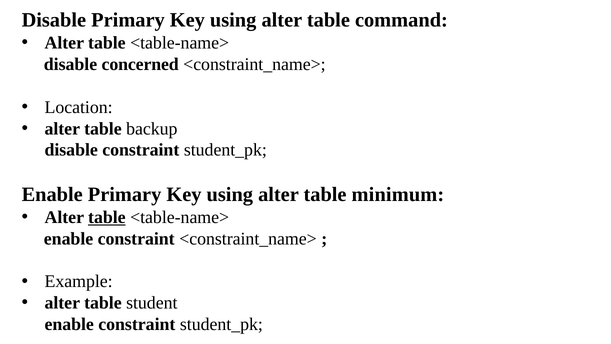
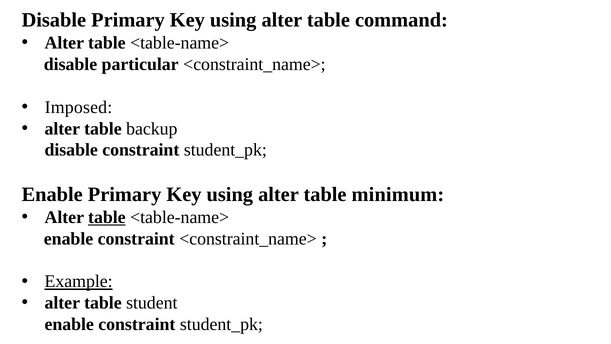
concerned: concerned -> particular (140, 64)
Location: Location -> Imposed (78, 107)
Example underline: none -> present (79, 281)
